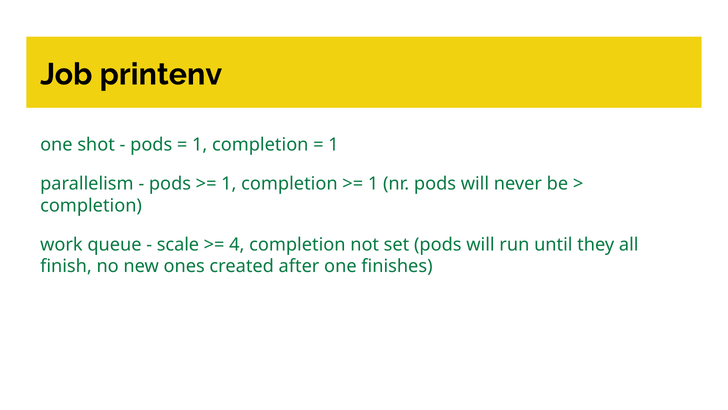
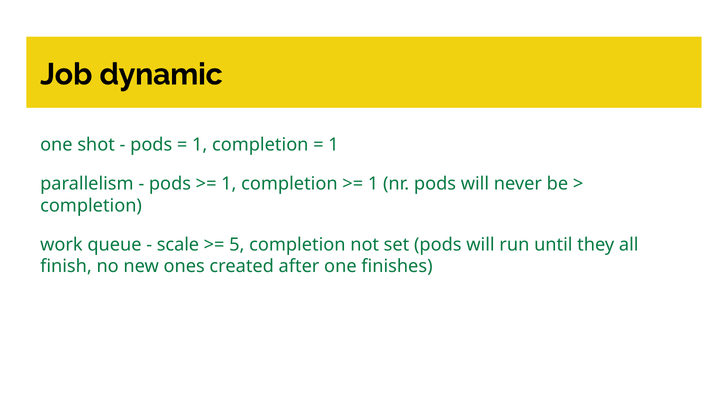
printenv: printenv -> dynamic (161, 74)
4: 4 -> 5 (237, 244)
